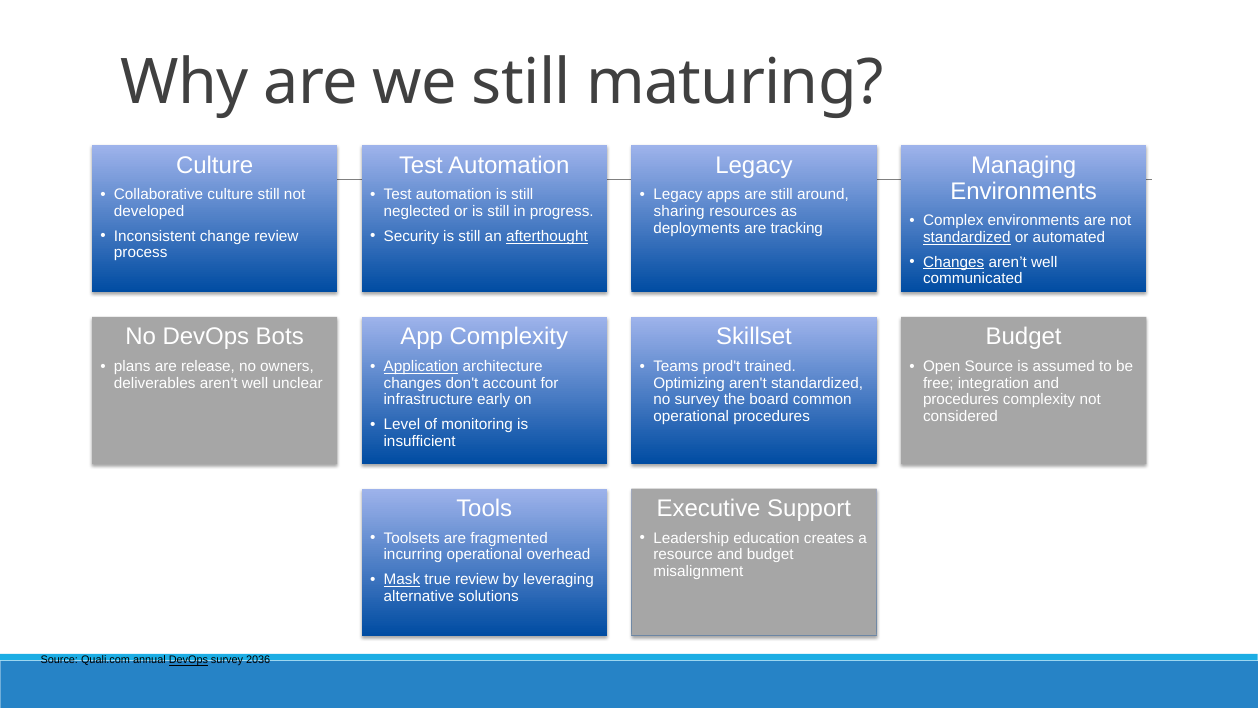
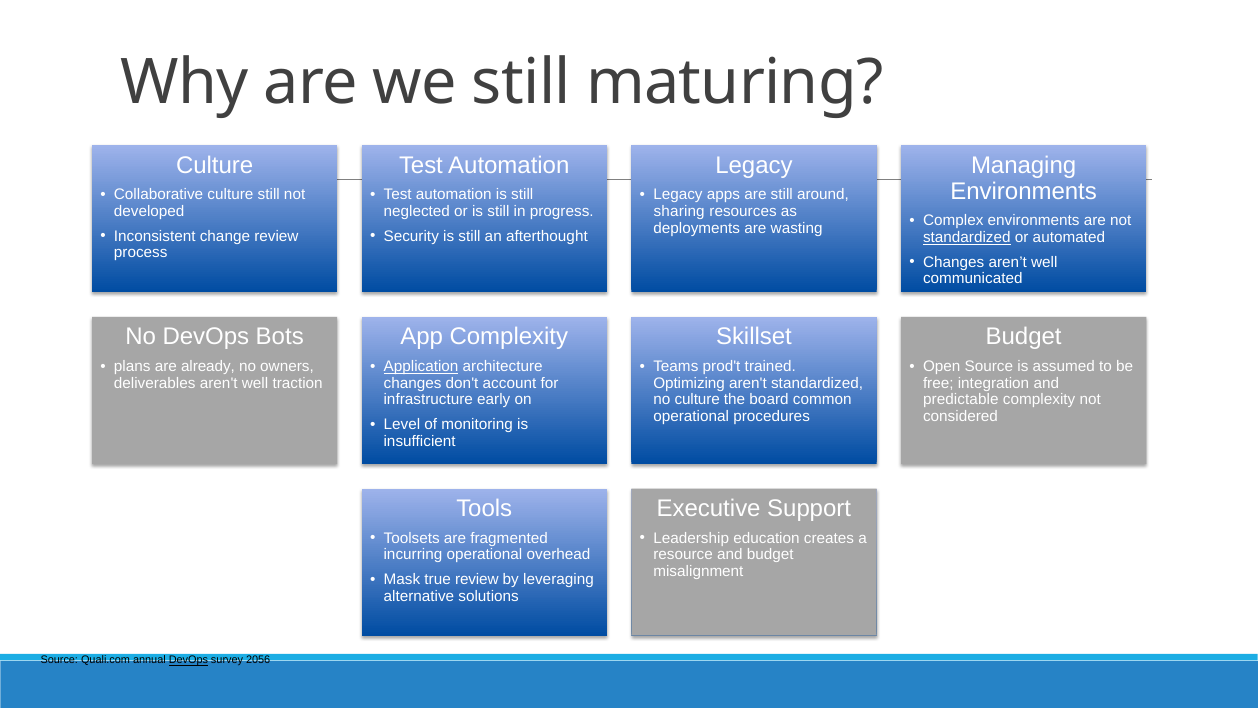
tracking: tracking -> wasting (797, 228)
afterthought underline: present -> none (547, 236)
Changes underline: present -> none (954, 262)
release: release -> already (208, 366)
unclear: unclear -> traction (298, 383)
no survey: survey -> culture (697, 400)
procedures: procedures -> predictable (961, 400)
Mask underline: present -> none (402, 580)
2036: 2036 -> 2056 (258, 660)
